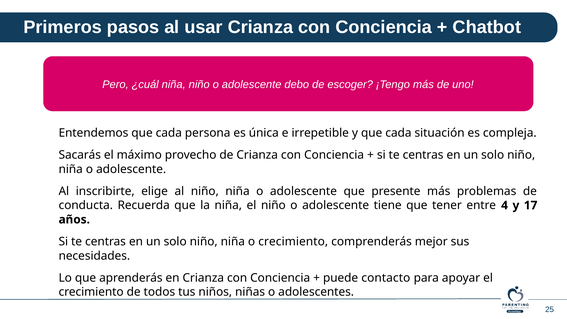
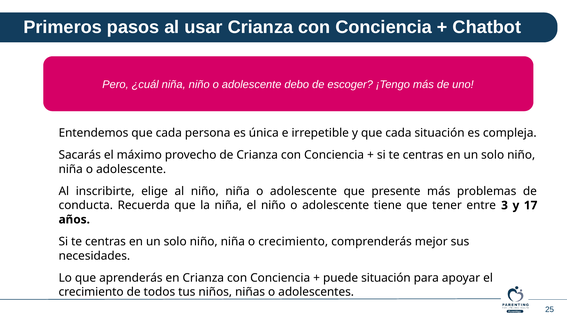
4: 4 -> 3 (505, 205)
puede contacto: contacto -> situación (386, 278)
